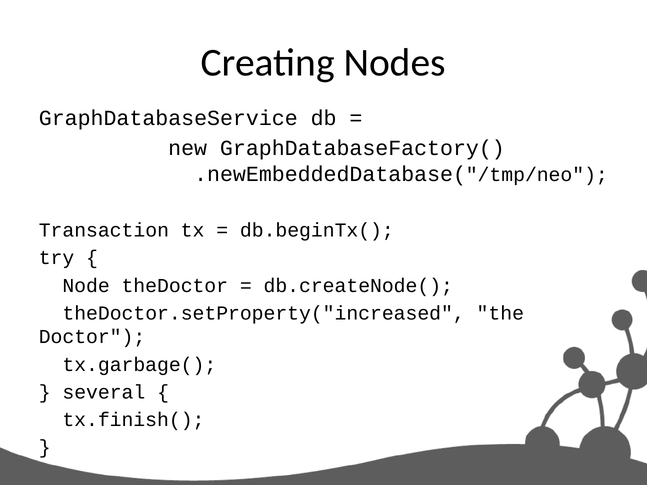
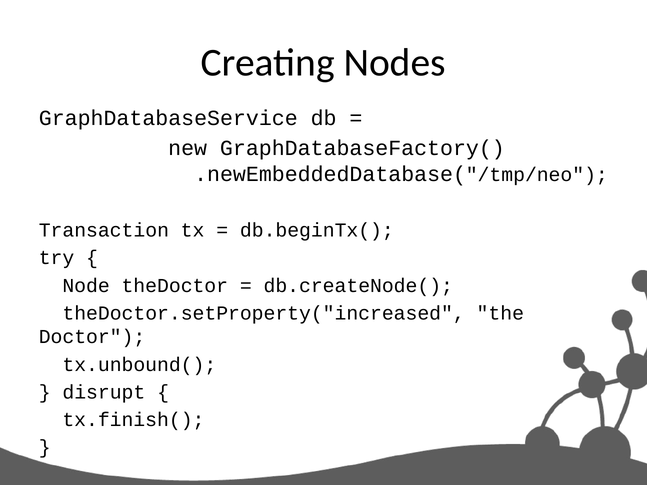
tx.garbage(: tx.garbage( -> tx.unbound( (139, 365)
several: several -> disrupt (104, 392)
